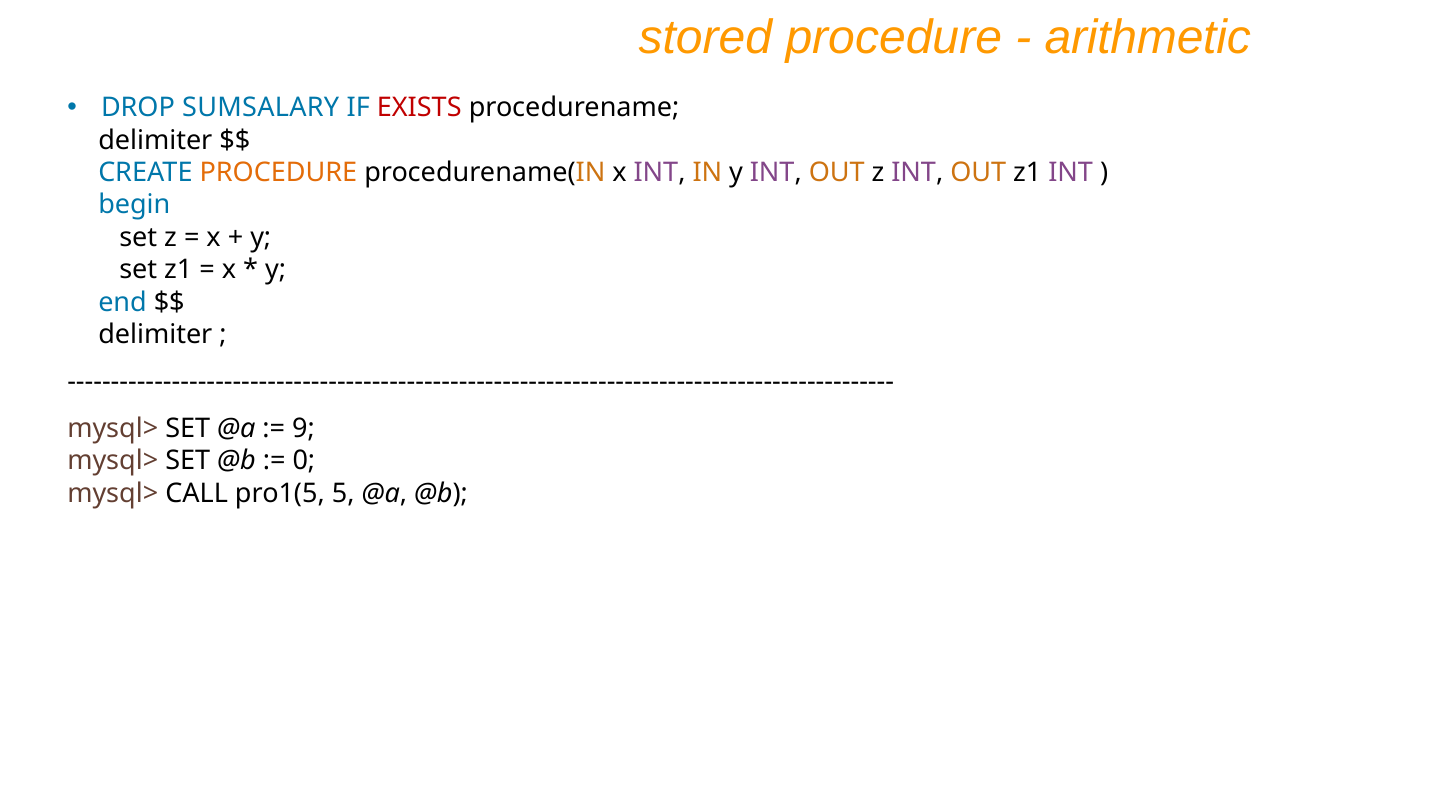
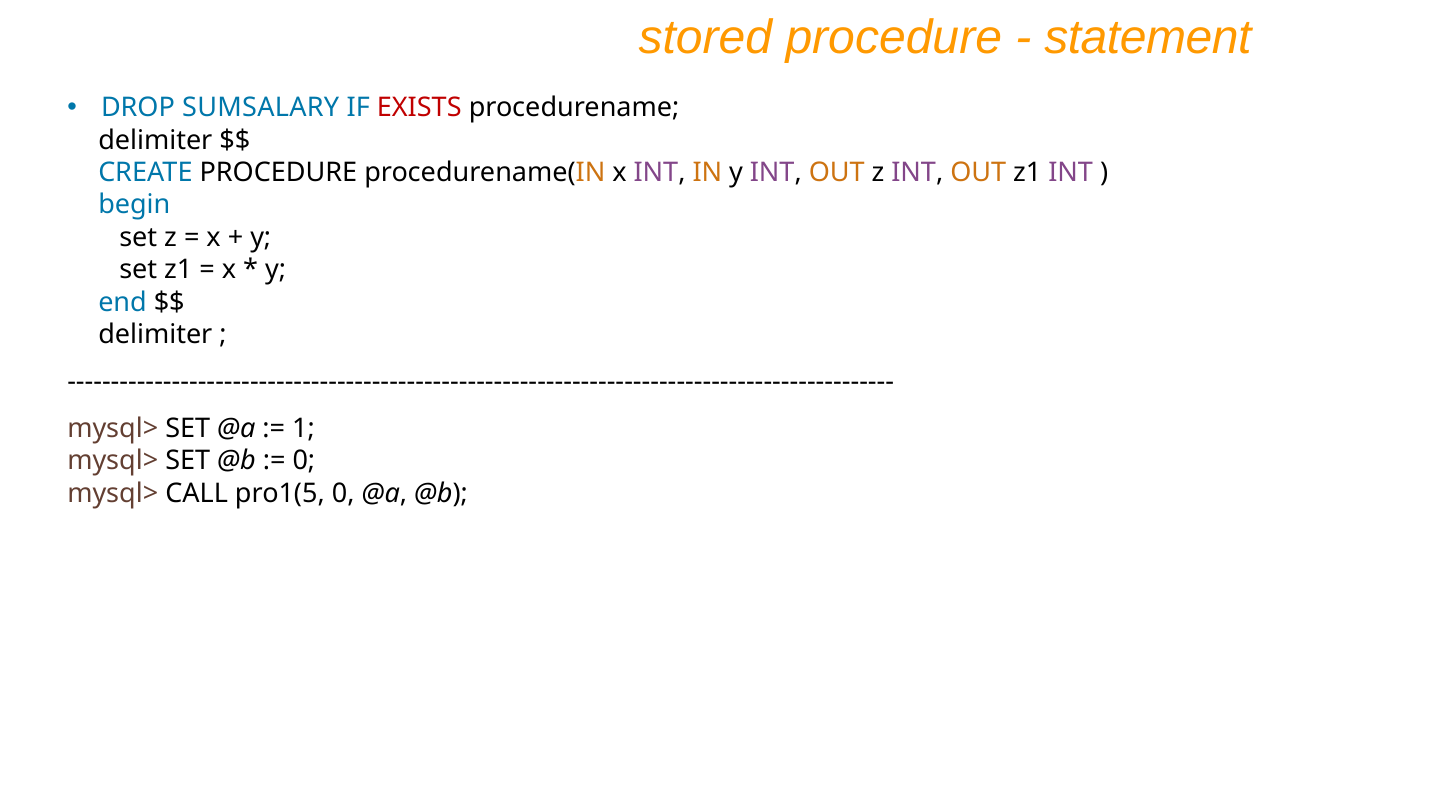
arithmetic: arithmetic -> statement (1148, 38)
PROCEDURE colour: orange -> black (278, 173)
9: 9 -> 1 (304, 428)
pro1(5 5: 5 -> 0 (343, 493)
